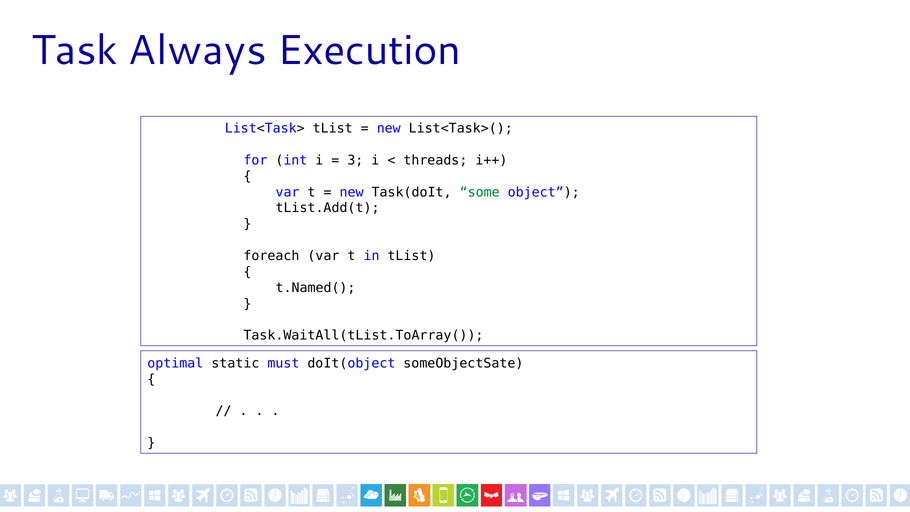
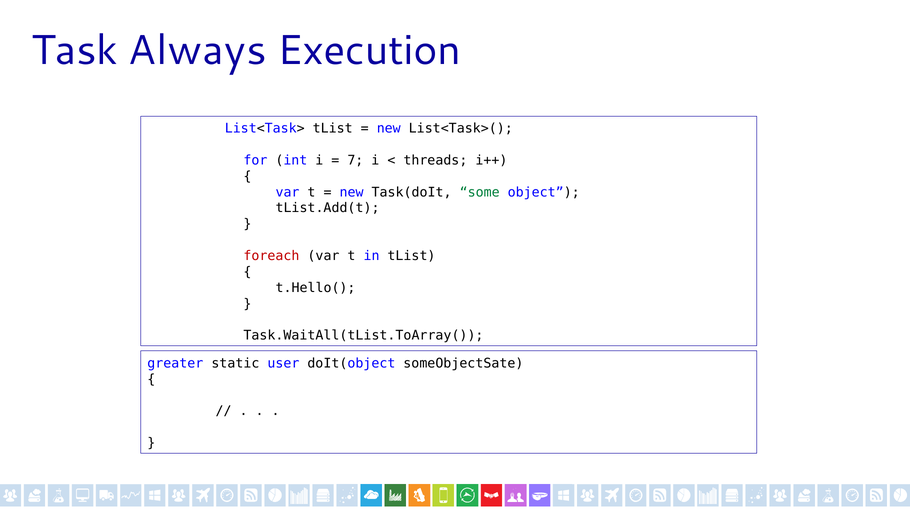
3: 3 -> 7 (355, 160)
foreach colour: black -> red (271, 256)
t.Named(: t.Named( -> t.Hello( (316, 288)
optimal: optimal -> greater (175, 363)
must: must -> user (283, 363)
